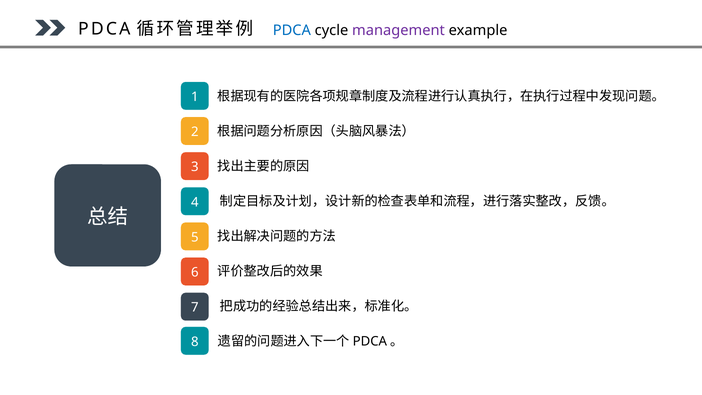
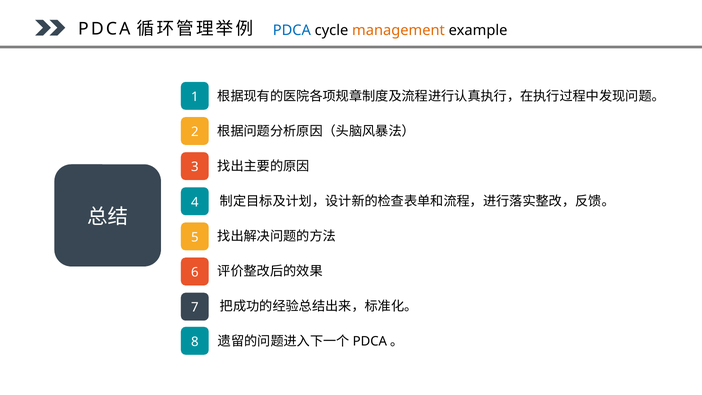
management colour: purple -> orange (399, 30)
